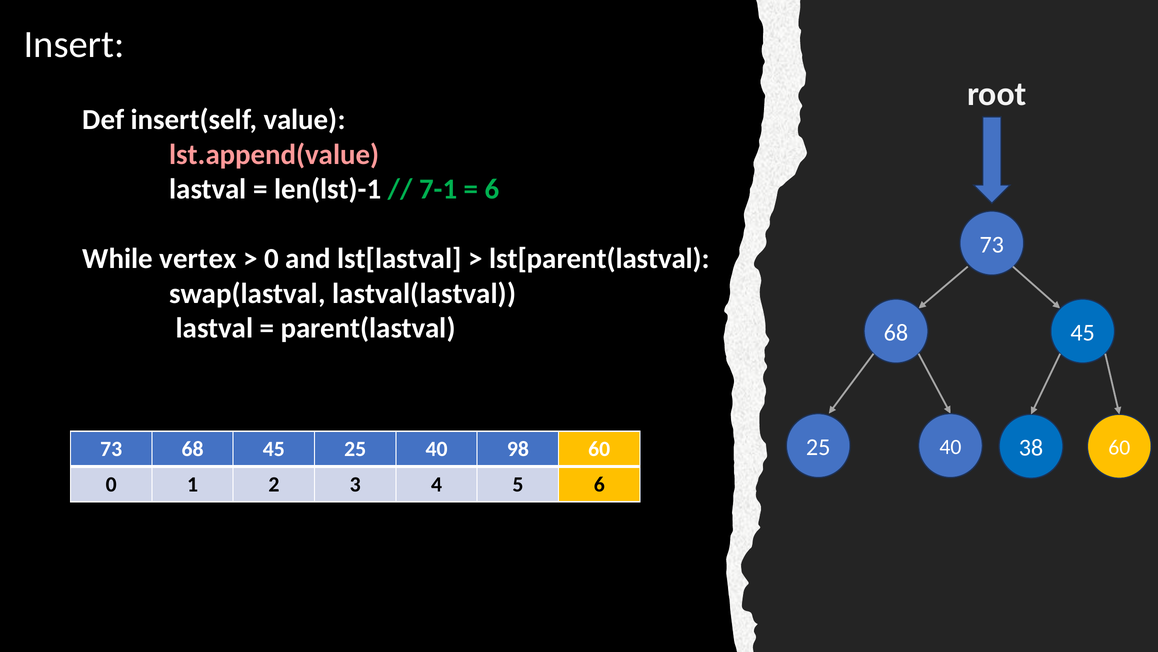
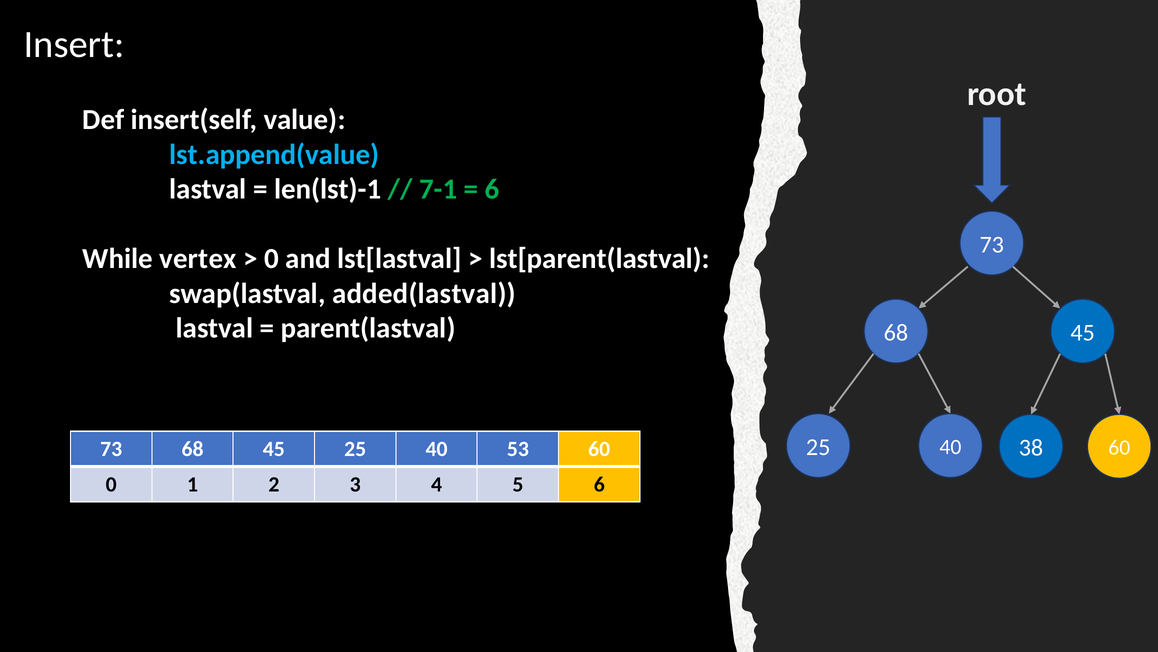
lst.append(value colour: pink -> light blue (274, 154)
lastval(lastval: lastval(lastval -> added(lastval (424, 293)
98: 98 -> 53 (518, 449)
